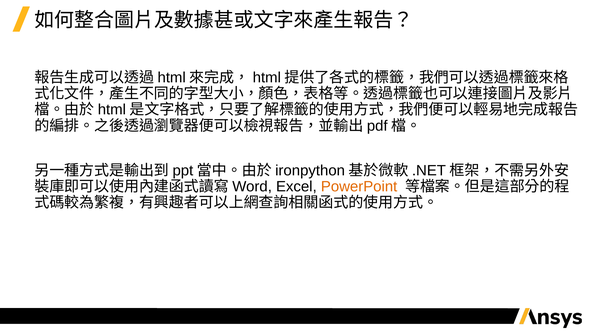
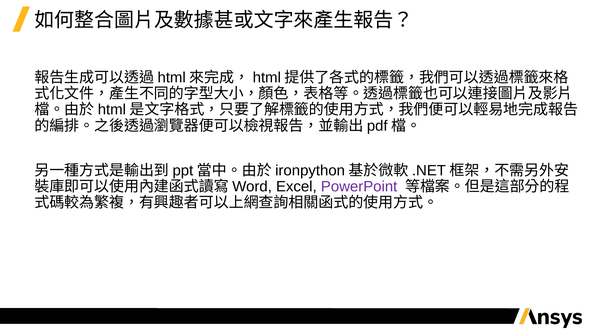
PowerPoint colour: orange -> purple (359, 187)
